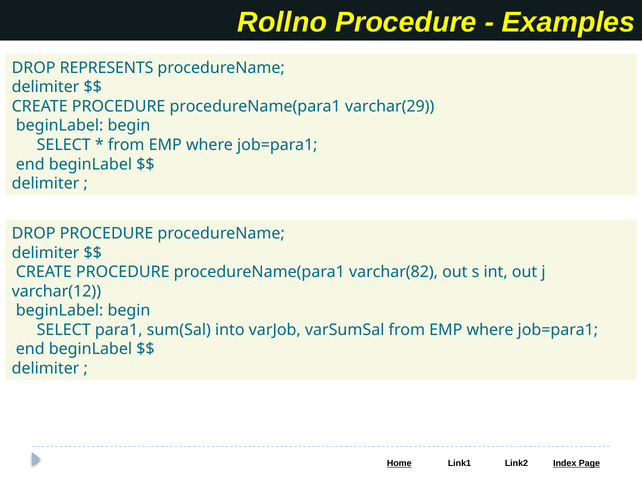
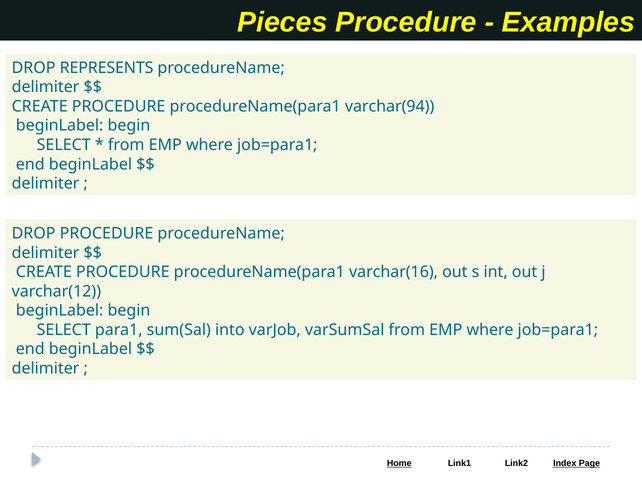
Rollno: Rollno -> Pieces (282, 22)
varchar(29: varchar(29 -> varchar(94 (390, 106)
varchar(82: varchar(82 -> varchar(16 (394, 272)
